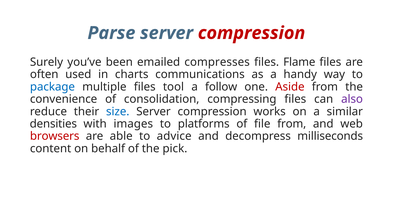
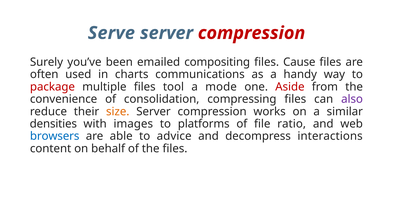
Parse: Parse -> Serve (111, 33)
compresses: compresses -> compositing (217, 62)
Flame: Flame -> Cause (299, 62)
package colour: blue -> red (52, 87)
follow: follow -> mode (221, 87)
size colour: blue -> orange (118, 112)
file from: from -> ratio (292, 124)
browsers colour: red -> blue (55, 136)
milliseconds: milliseconds -> interactions (330, 136)
the pick: pick -> files (175, 149)
